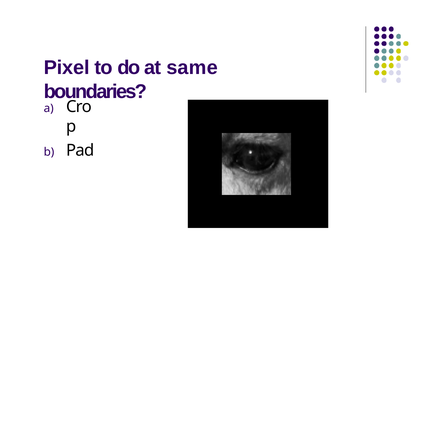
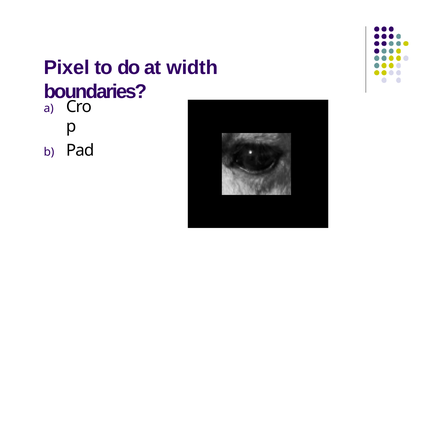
same: same -> width (192, 68)
